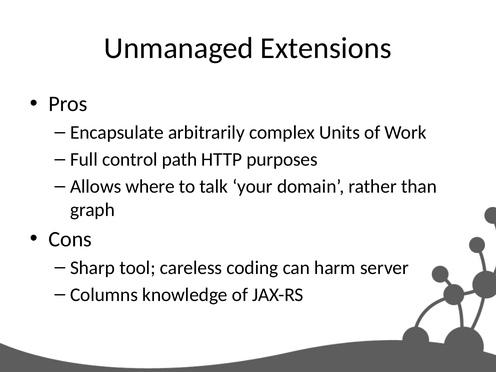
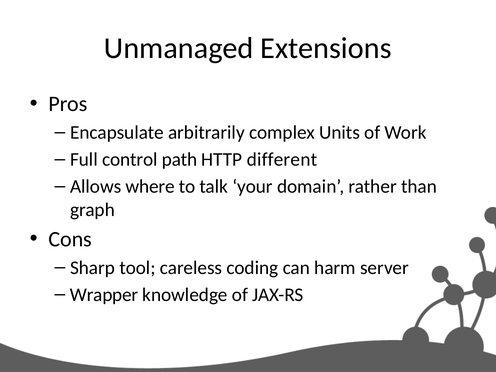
purposes: purposes -> different (282, 160)
Columns: Columns -> Wrapper (104, 295)
